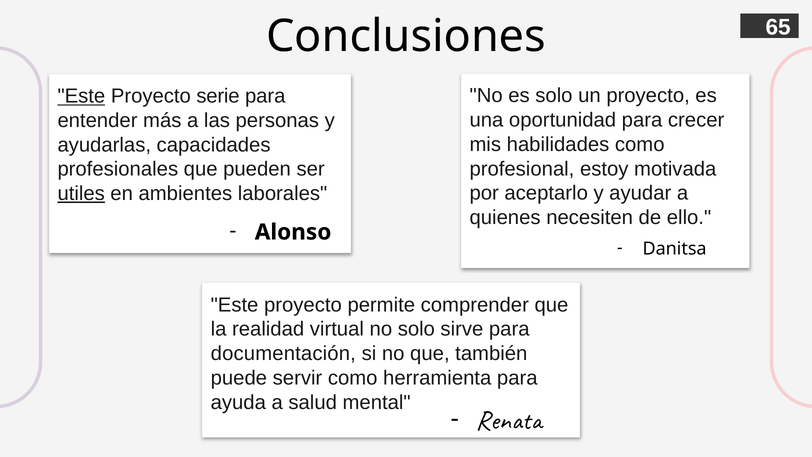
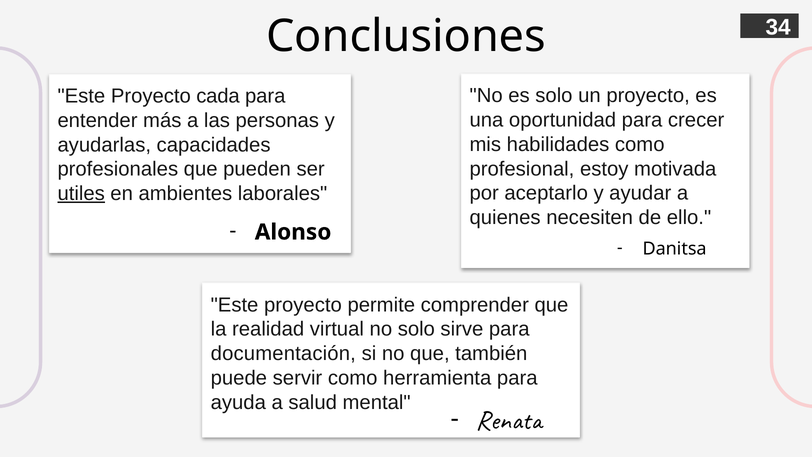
65: 65 -> 34 (778, 27)
Este underline: present -> none (81, 96)
serie: serie -> cada (218, 96)
